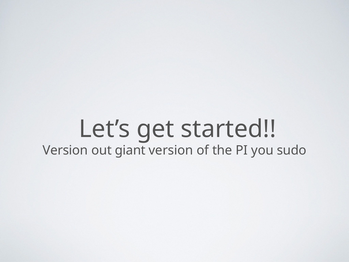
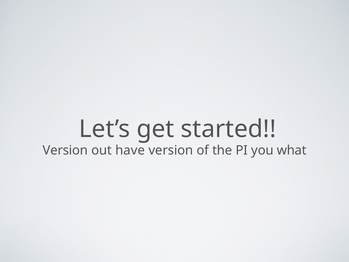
giant: giant -> have (130, 150)
sudo: sudo -> what (292, 150)
